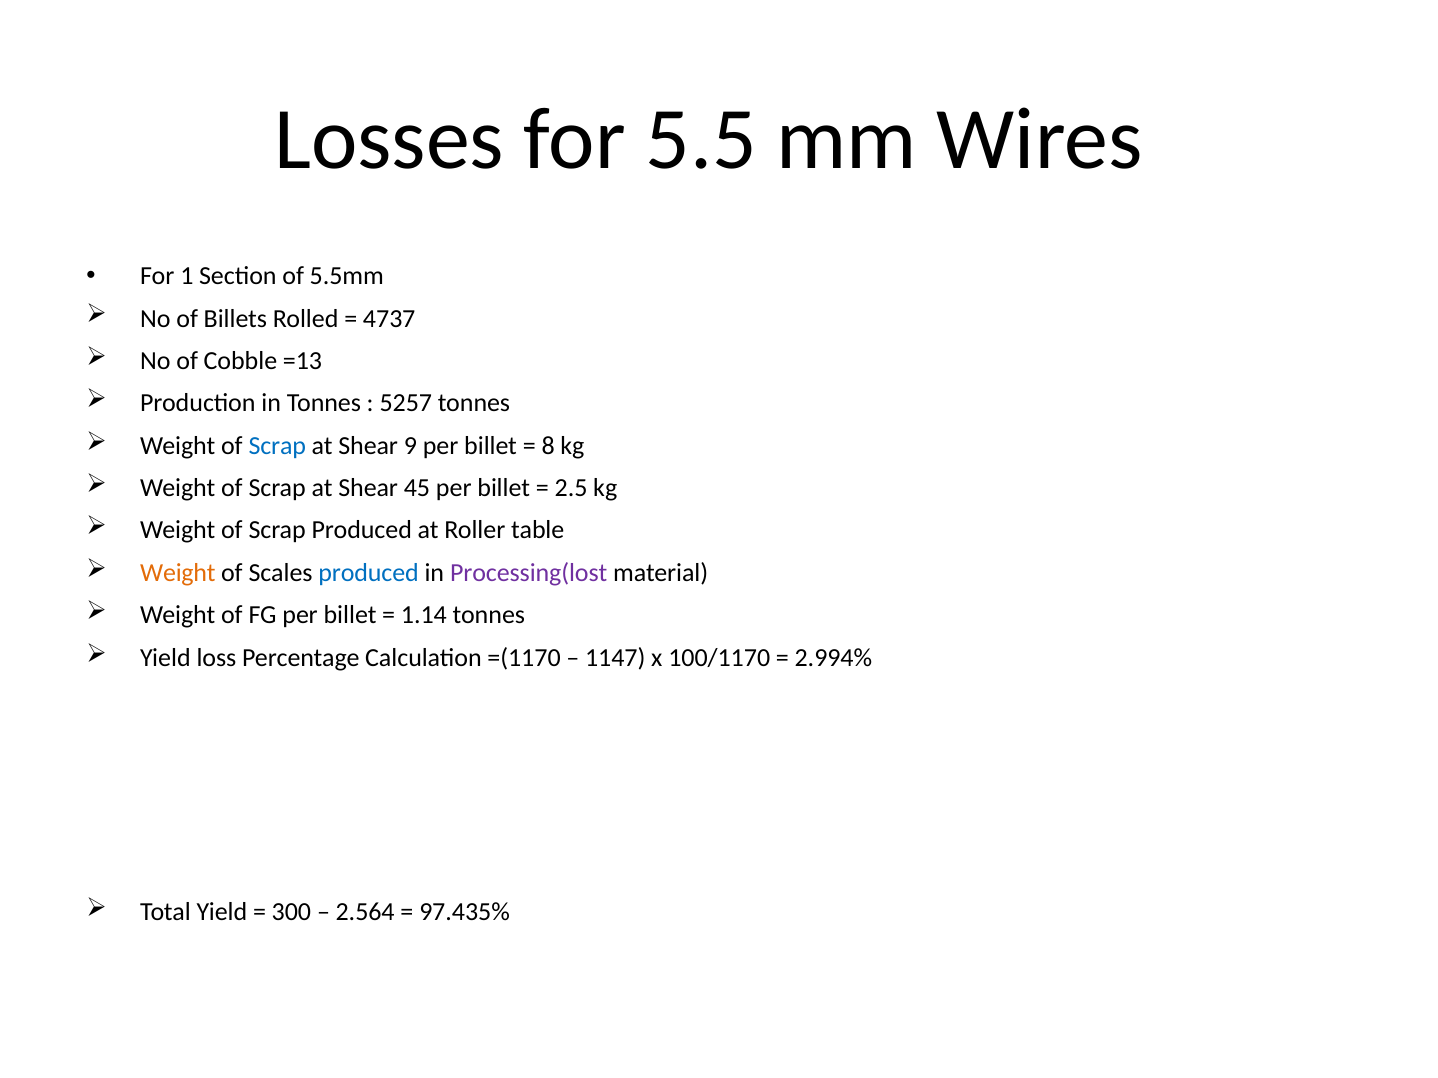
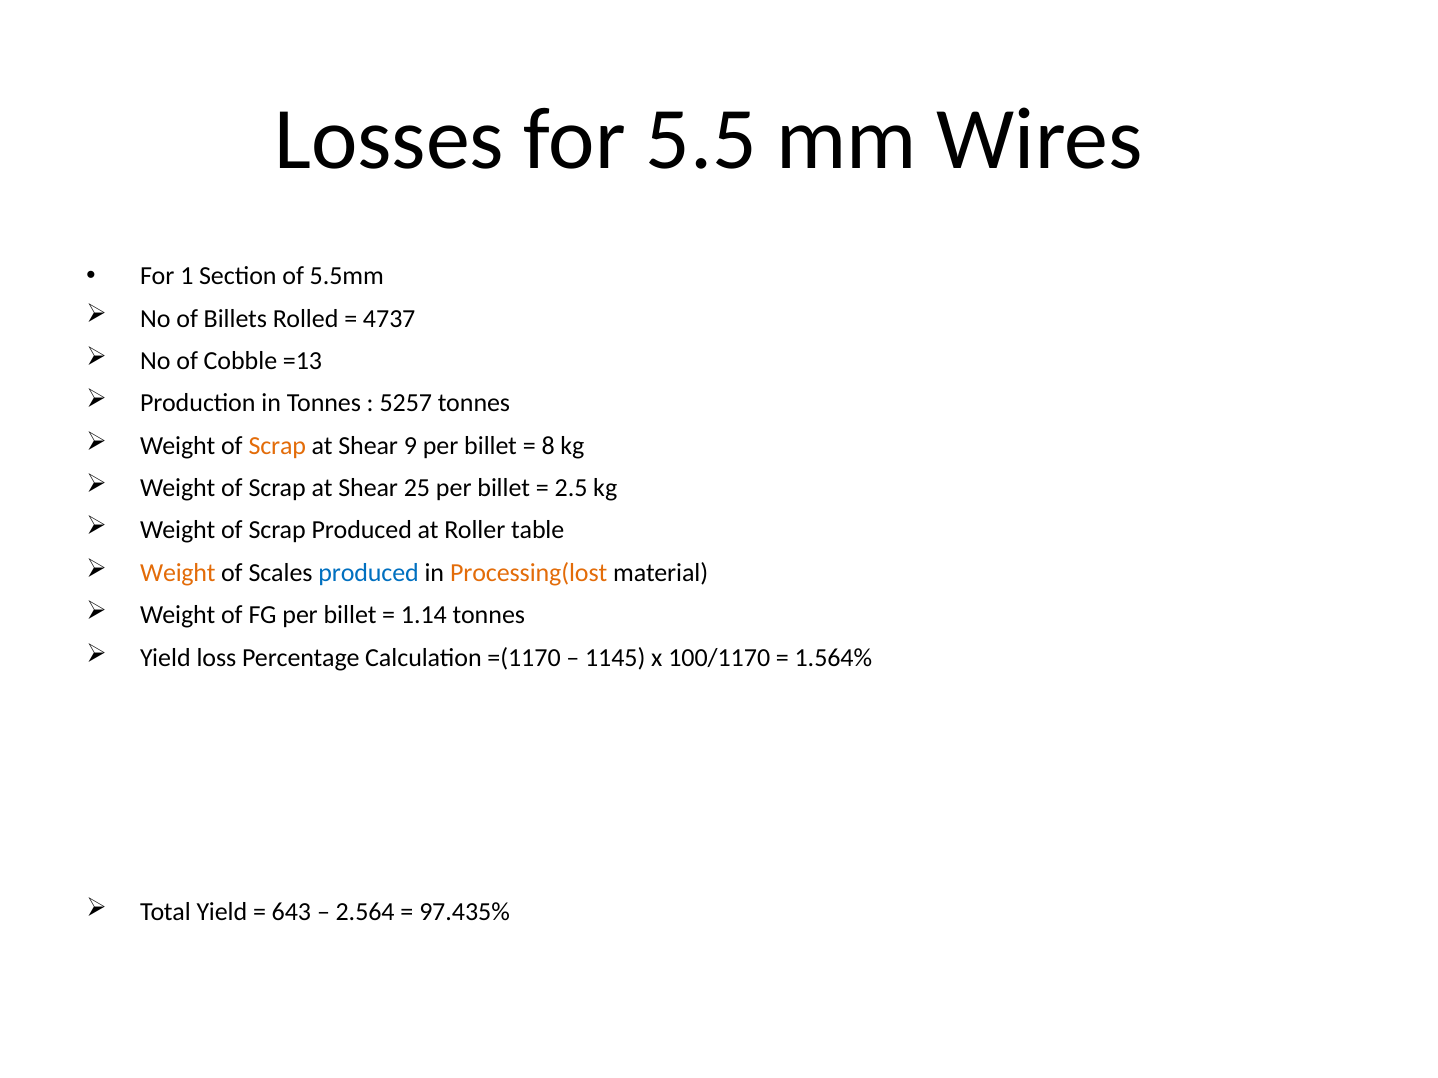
Scrap colour: blue -> orange (277, 446)
45: 45 -> 25 (417, 488)
Processing(lost colour: purple -> orange (529, 573)
1147: 1147 -> 1145 (615, 658)
2.994%: 2.994% -> 1.564% (833, 658)
300: 300 -> 643 (291, 912)
